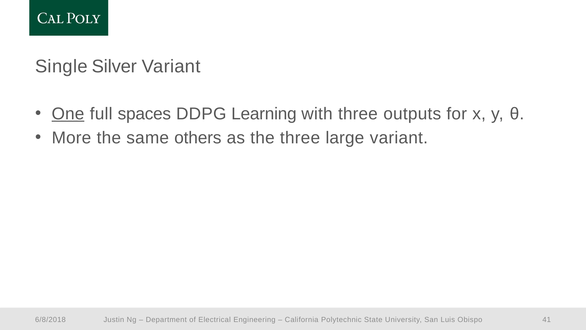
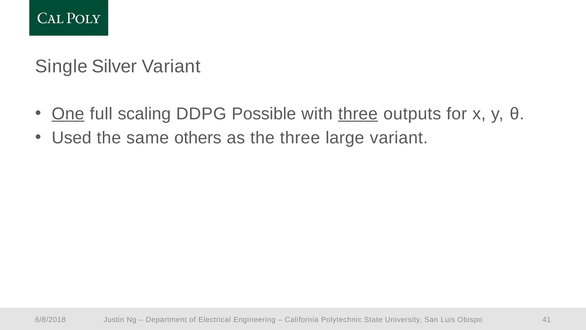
spaces: spaces -> scaling (144, 114)
Learning: Learning -> Possible (264, 114)
three underline: none -> present (358, 114)
More: More -> Used (72, 138)
